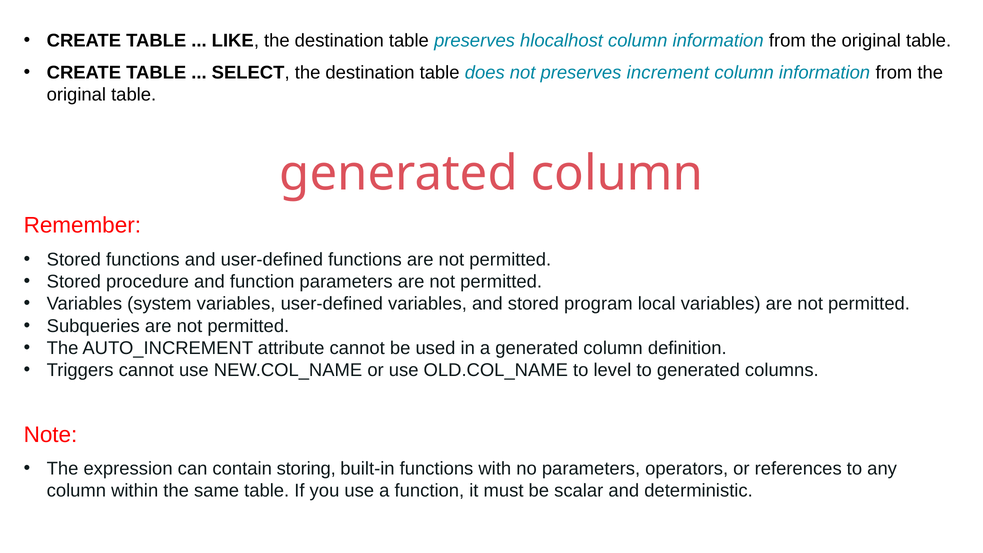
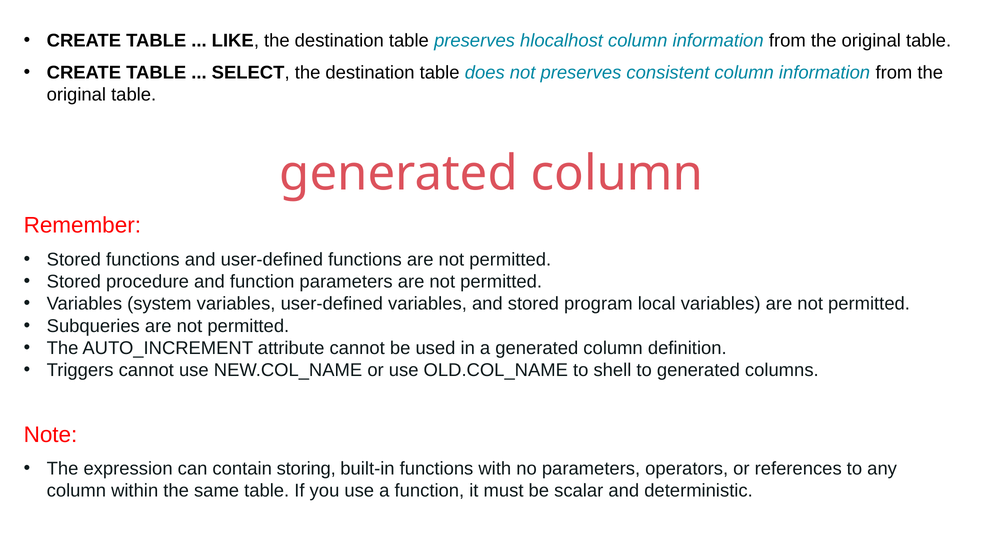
increment: increment -> consistent (668, 73)
level: level -> shell (612, 370)
